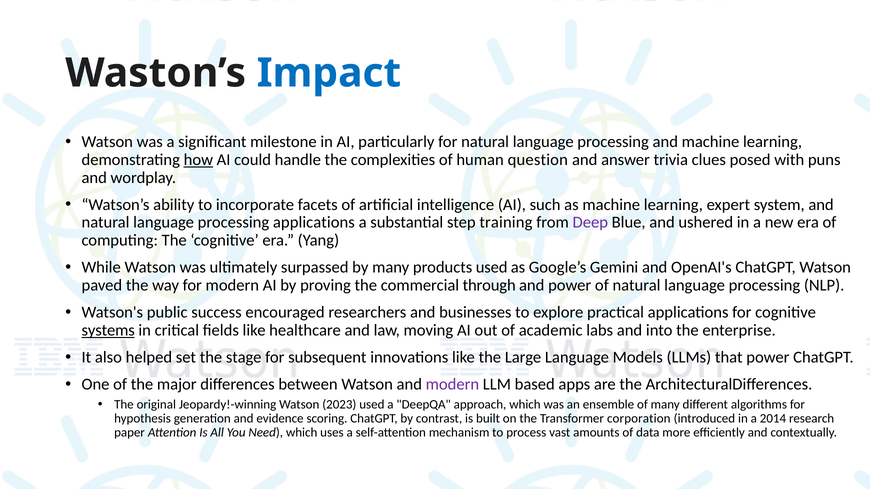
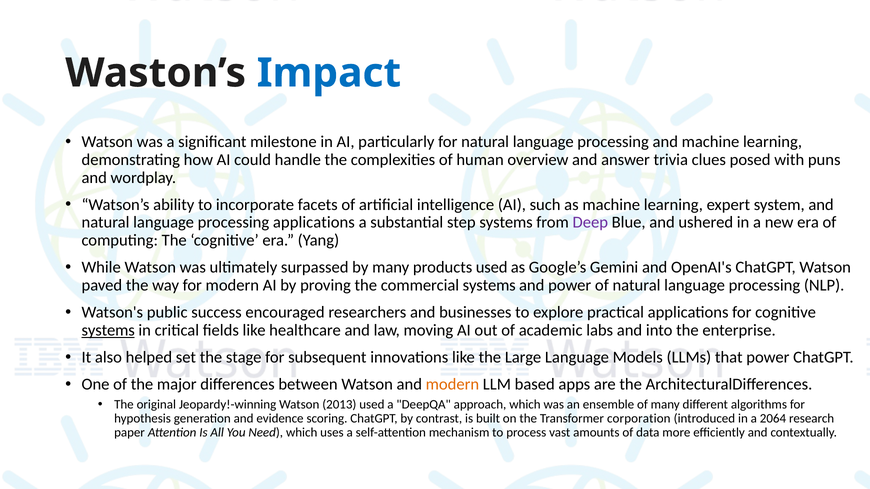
how underline: present -> none (198, 160)
question: question -> overview (538, 160)
step training: training -> systems (506, 223)
commercial through: through -> systems (489, 286)
modern colour: purple -> orange (452, 384)
2023: 2023 -> 2013 (339, 405)
2014: 2014 -> 2064 (773, 419)
